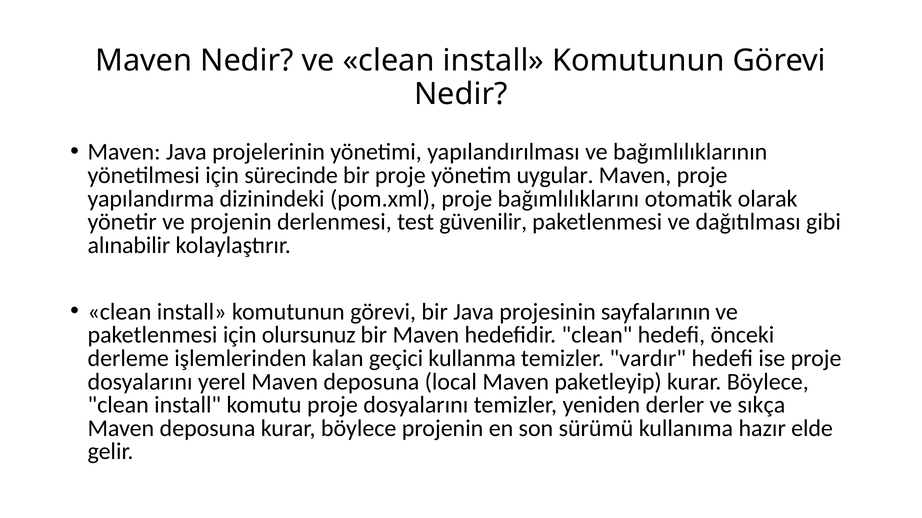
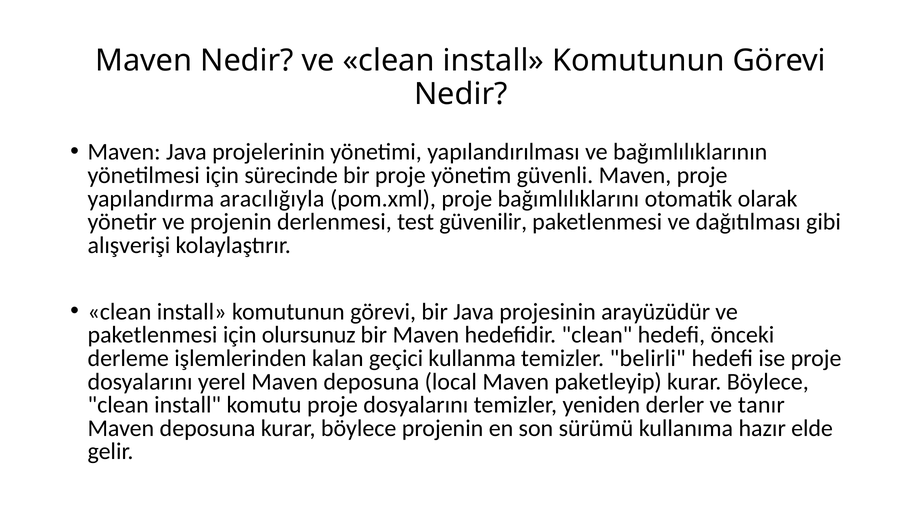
uygular: uygular -> güvenli (555, 176)
dizinindeki: dizinindeki -> aracılığıyla (272, 199)
alınabilir: alınabilir -> alışverişi (129, 246)
sayfalarının: sayfalarının -> arayüzüdür (656, 312)
vardır: vardır -> belirli (648, 359)
sıkça: sıkça -> tanır (761, 405)
